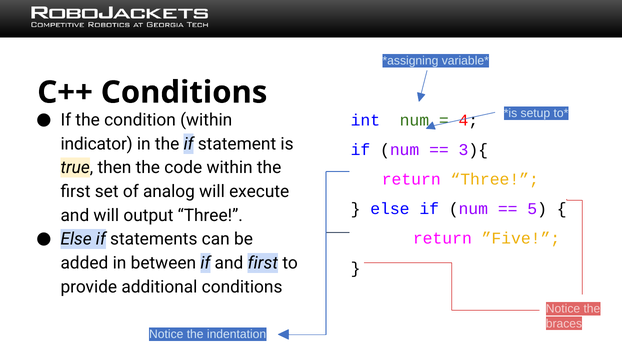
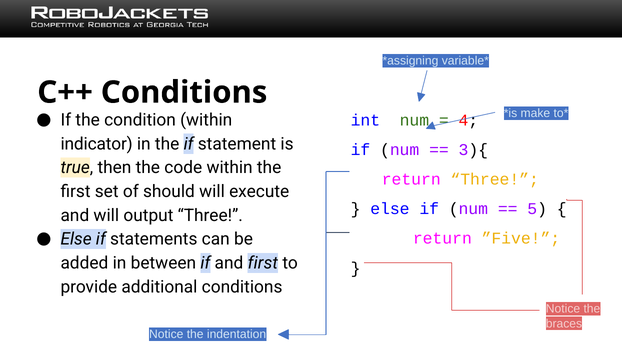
setup: setup -> make (535, 113)
analog: analog -> should (169, 191)
